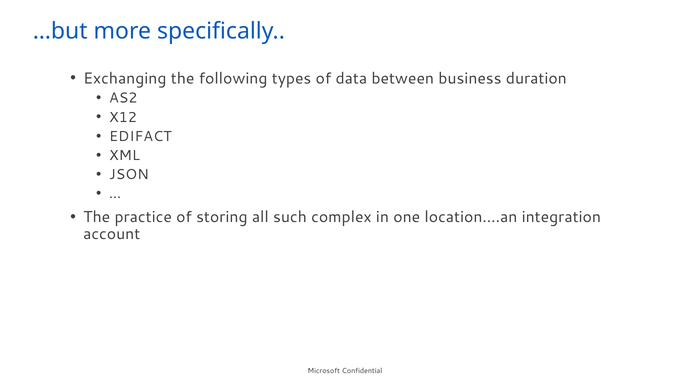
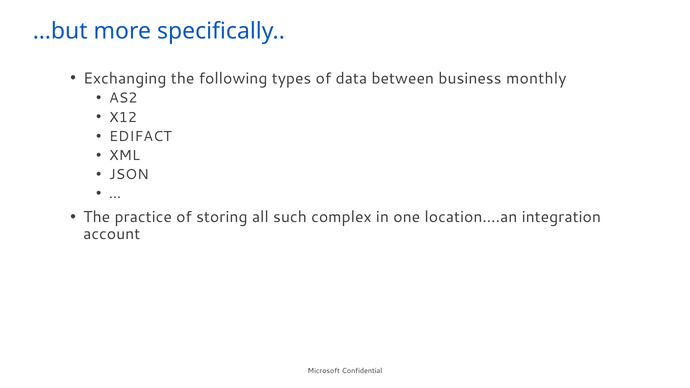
duration: duration -> monthly (536, 78)
